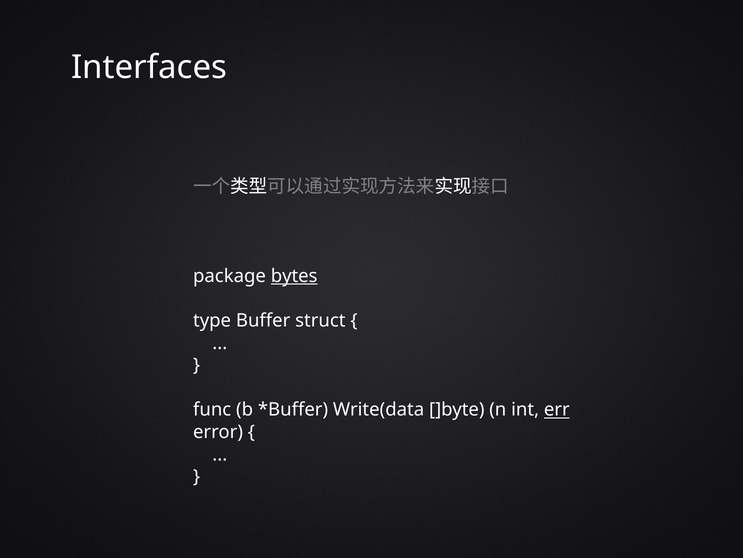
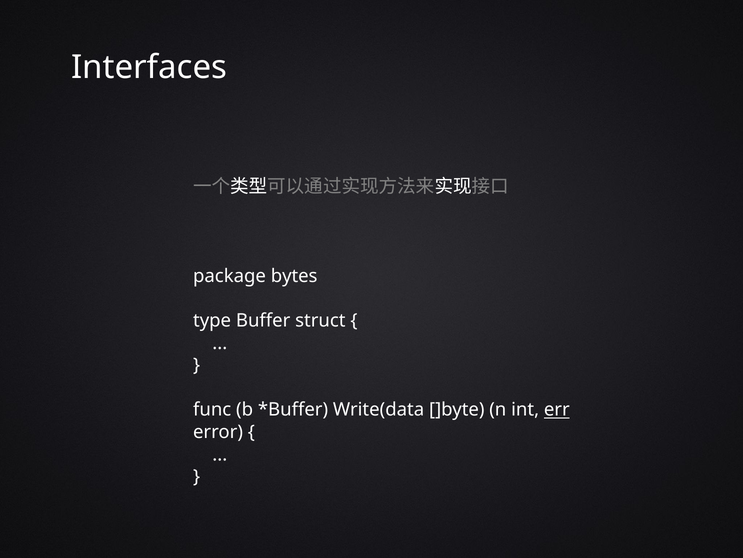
bytes underline: present -> none (294, 276)
